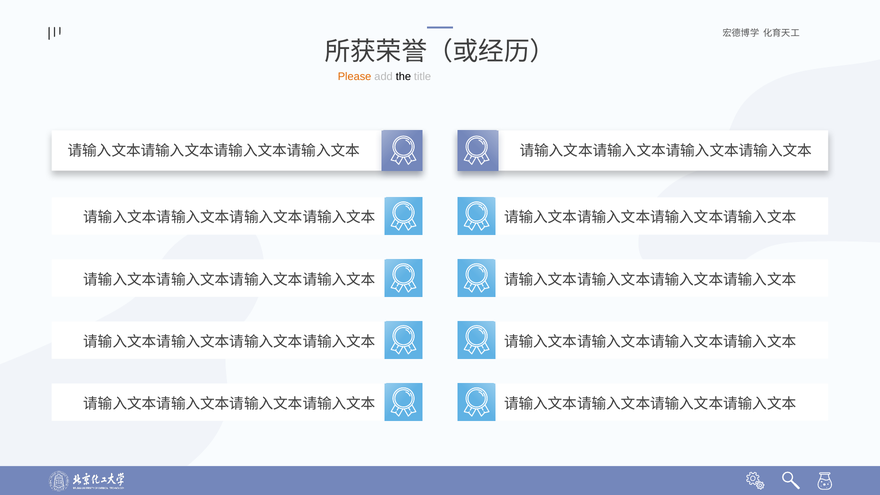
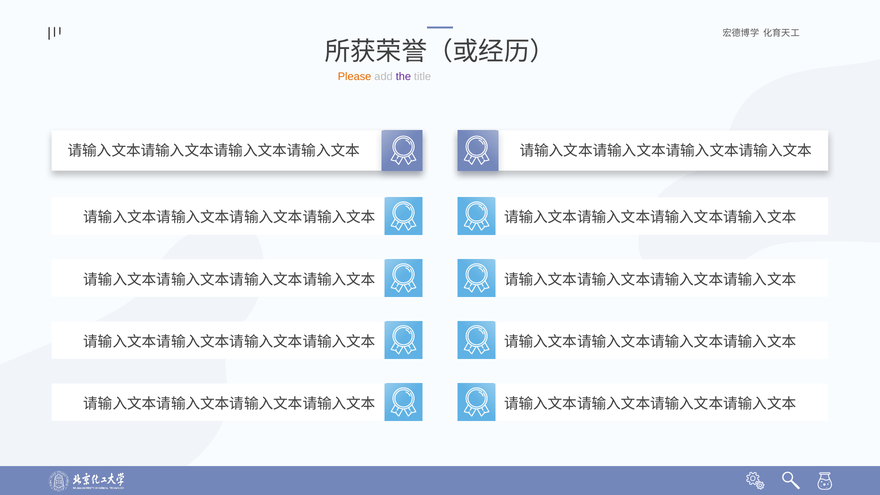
the colour: black -> purple (403, 77)
